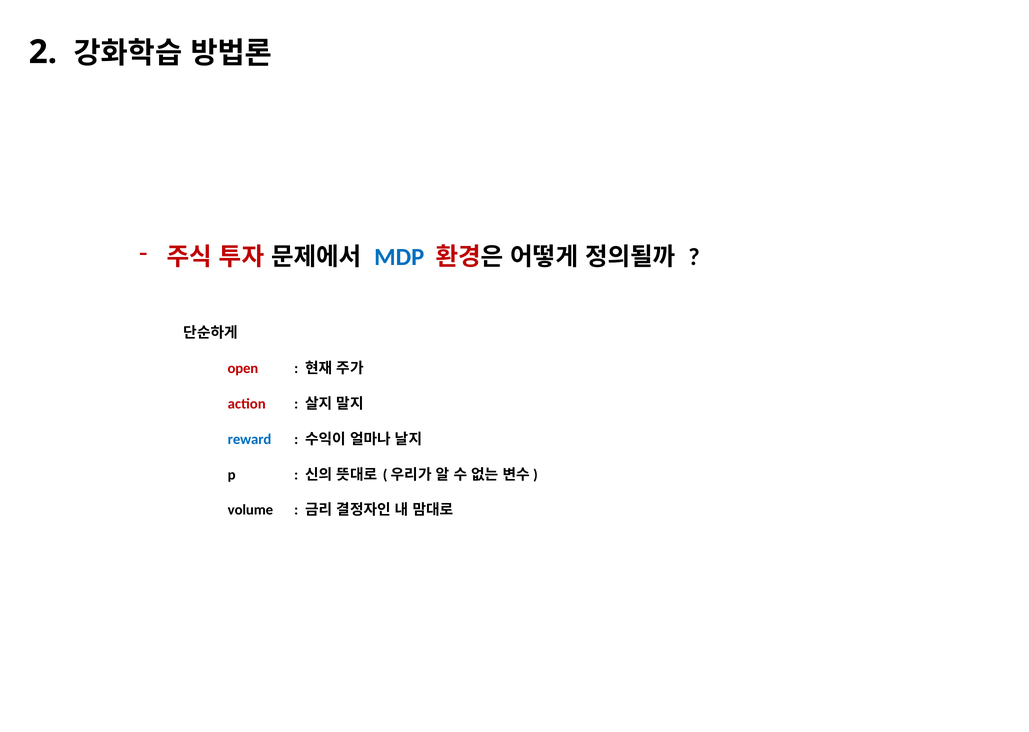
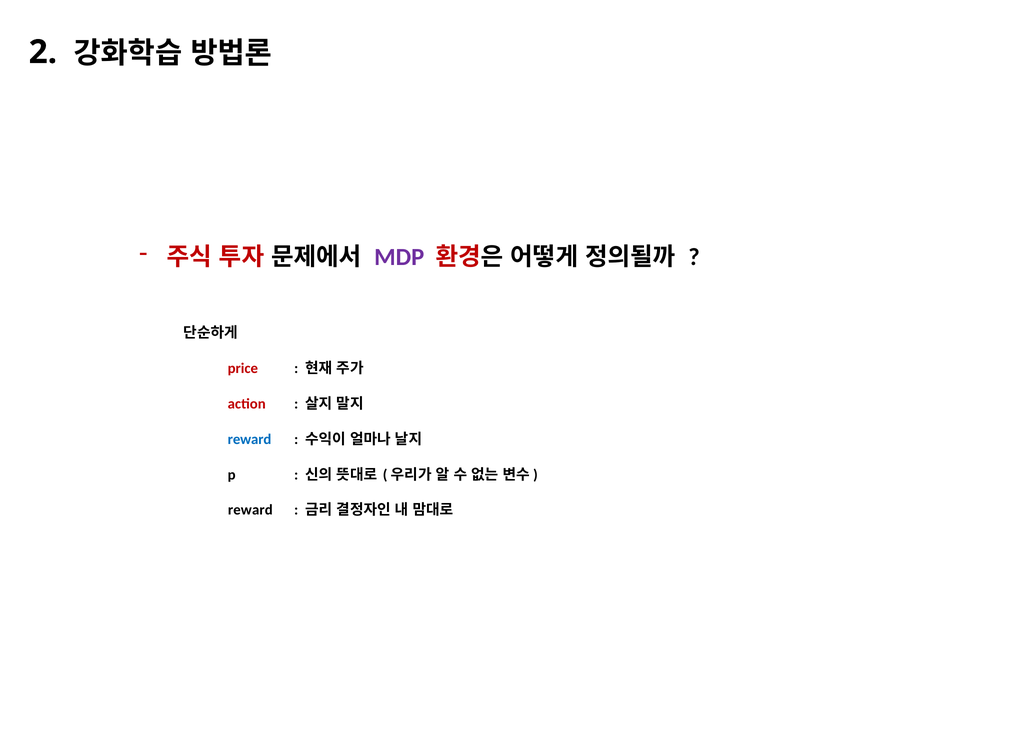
MDP colour: blue -> purple (399, 257)
open: open -> price (243, 369)
volume: volume -> reward (250, 510)
